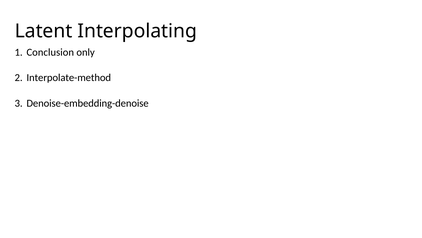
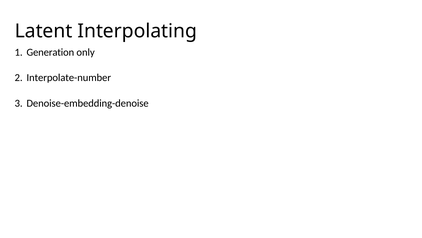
Conclusion: Conclusion -> Generation (50, 52)
Interpolate-method: Interpolate-method -> Interpolate-number (69, 78)
